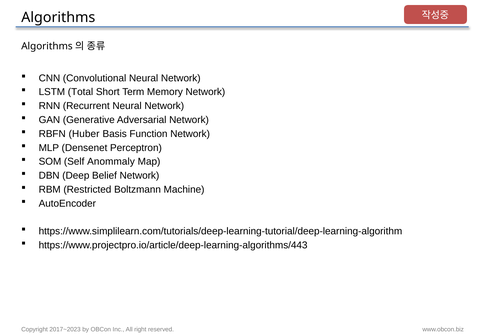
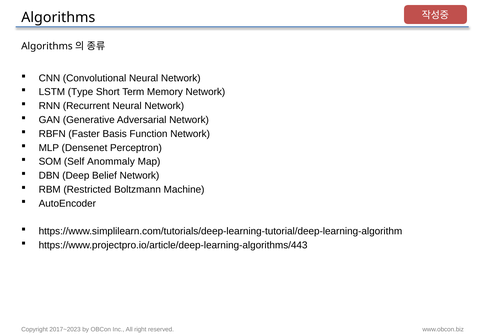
Total: Total -> Type (81, 92)
Huber: Huber -> Faster (84, 134)
